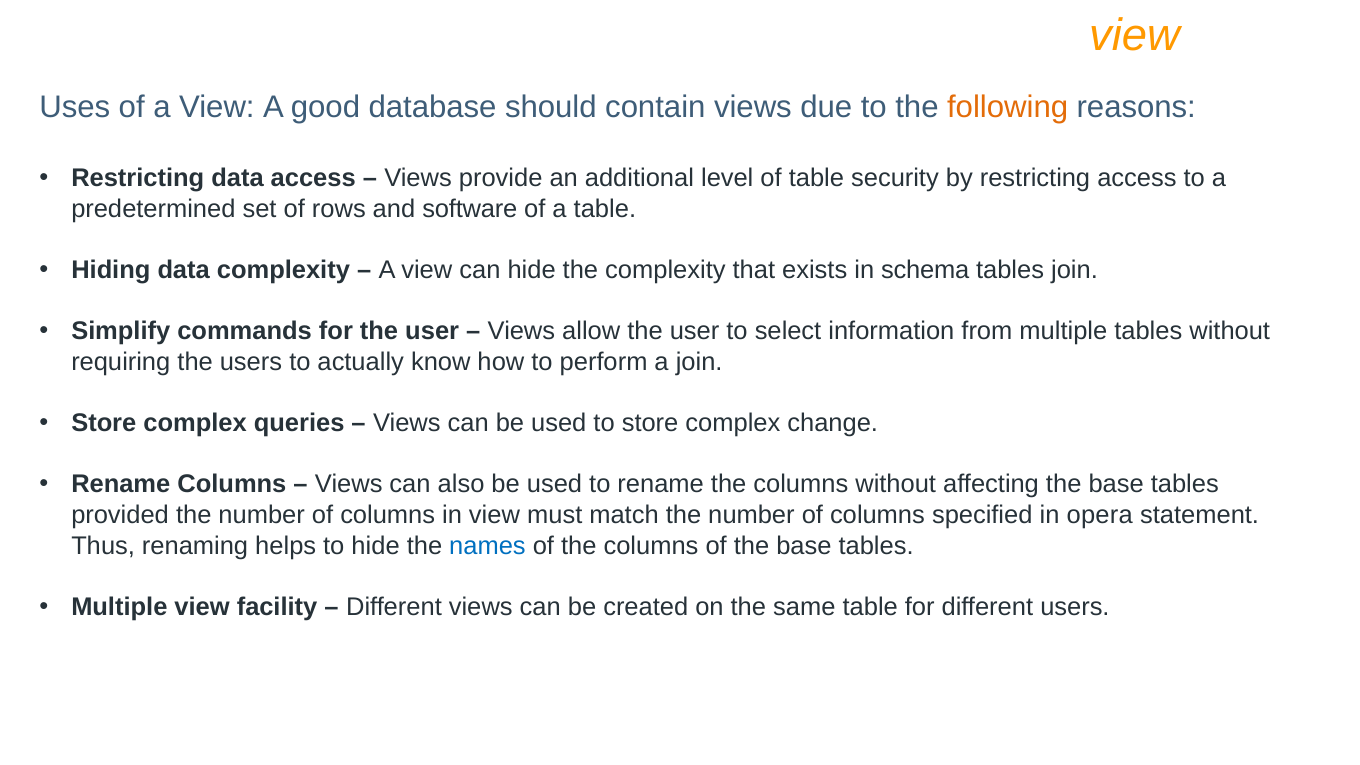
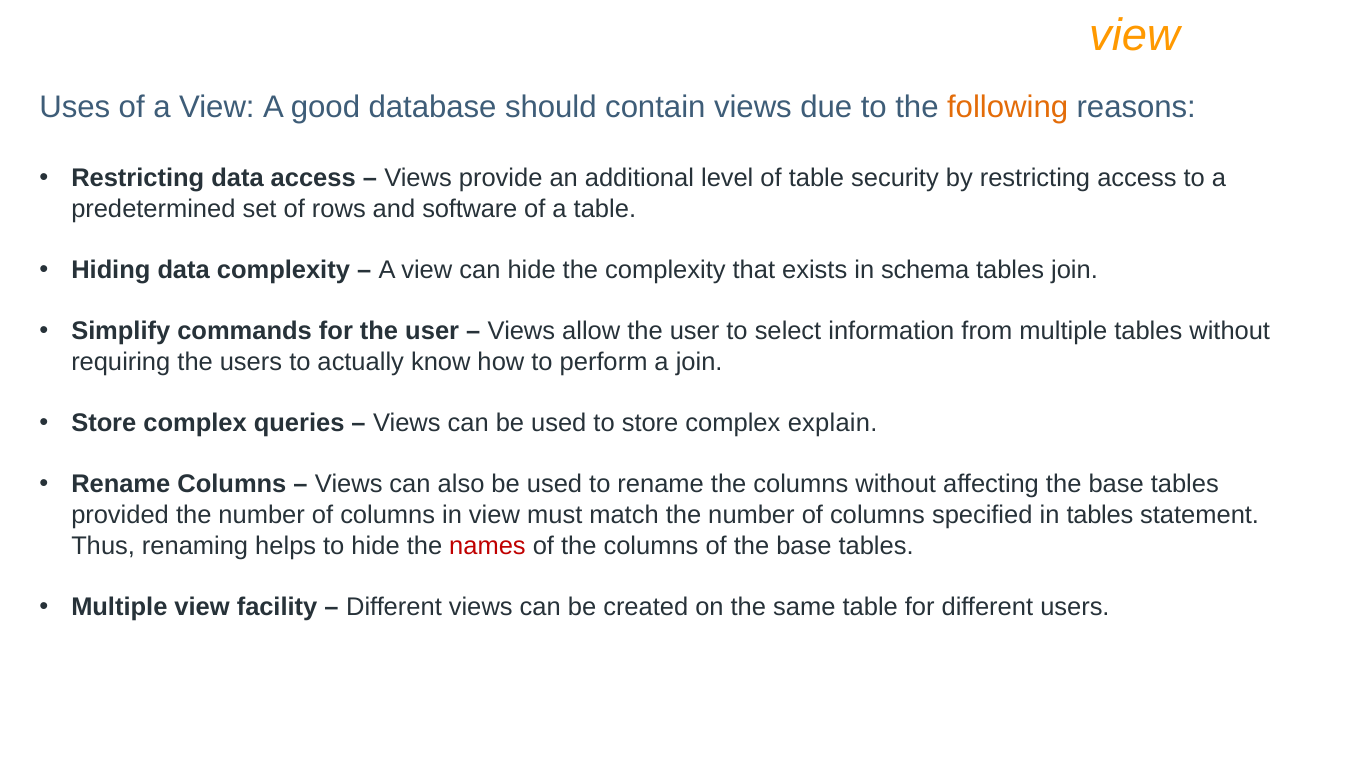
change: change -> explain (833, 423)
in opera: opera -> tables (1100, 515)
names colour: blue -> red (487, 546)
